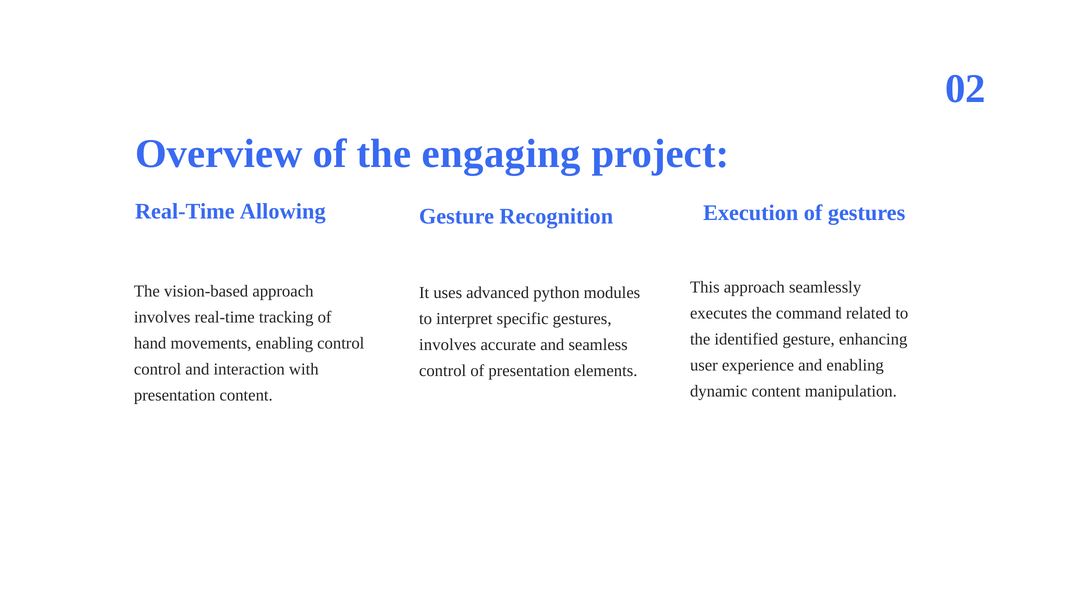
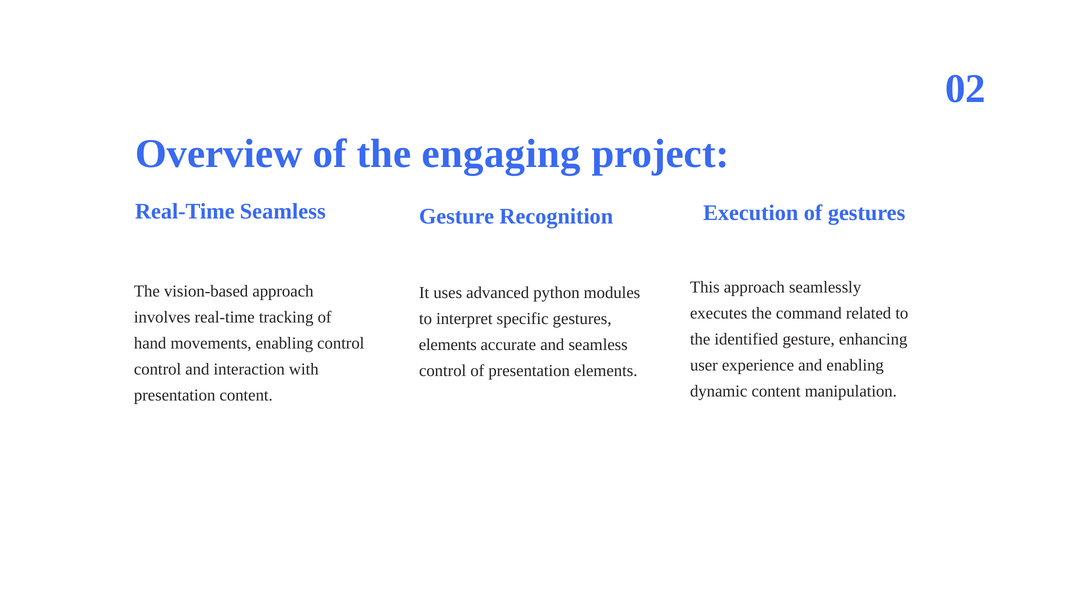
Real-Time Allowing: Allowing -> Seamless (283, 211)
involves: involves -> elements (448, 345)
